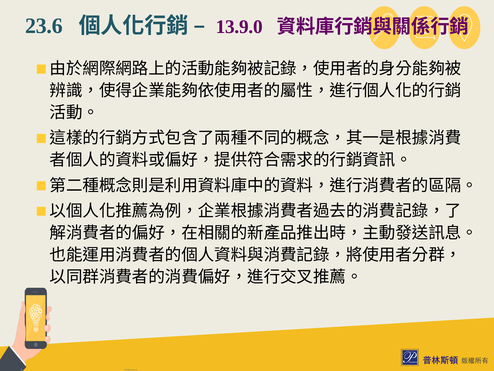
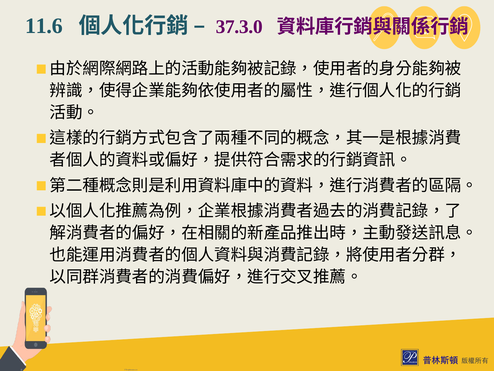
23.6: 23.6 -> 11.6 (44, 26)
13.9.0: 13.9.0 -> 37.3.0 (239, 27)
